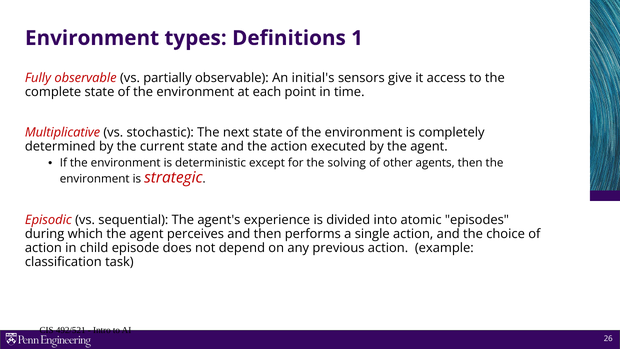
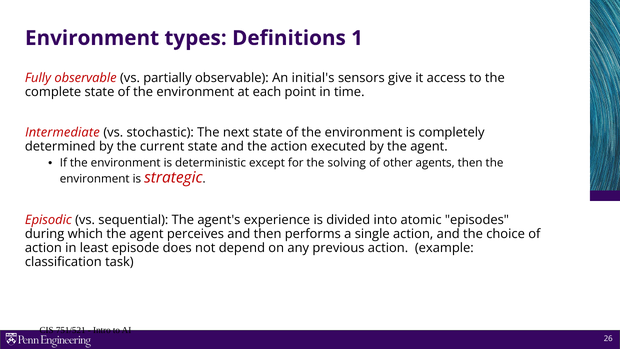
Multiplicative: Multiplicative -> Intermediate (62, 133)
child: child -> least (94, 248)
492/521: 492/521 -> 751/521 (71, 330)
